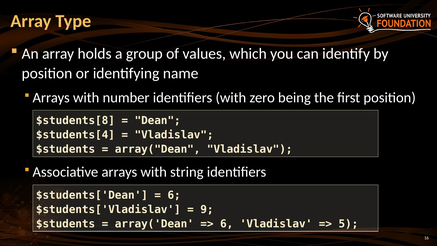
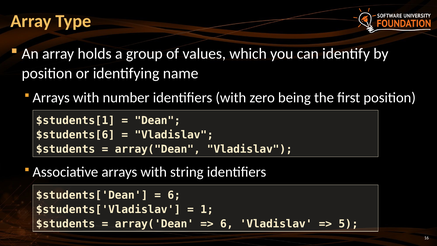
$students[8: $students[8 -> $students[1 (75, 120)
$students[4: $students[4 -> $students[6 (75, 135)
9: 9 -> 1 (207, 209)
